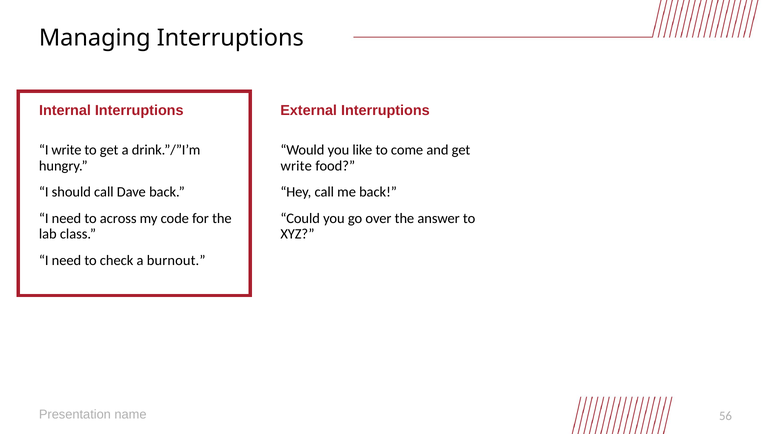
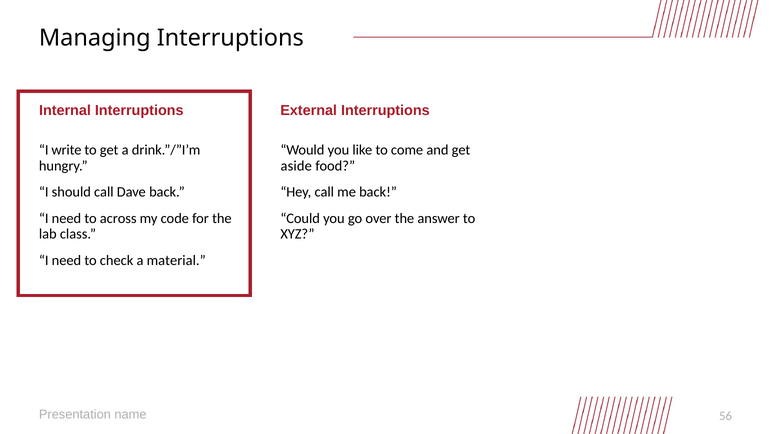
write: write -> aside (296, 166)
burnout: burnout -> material (176, 260)
